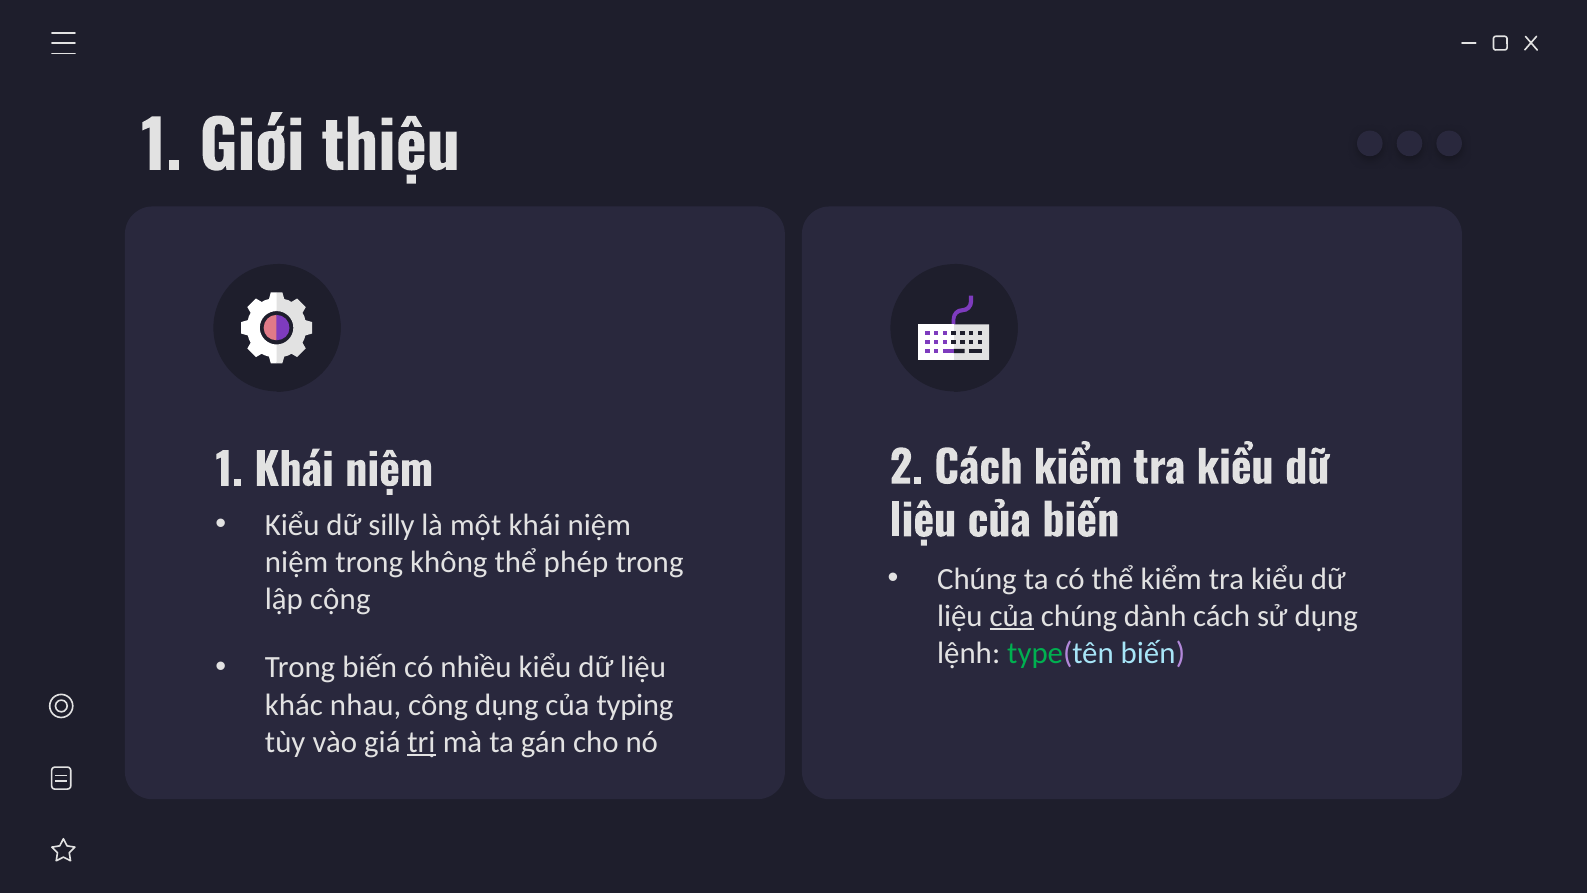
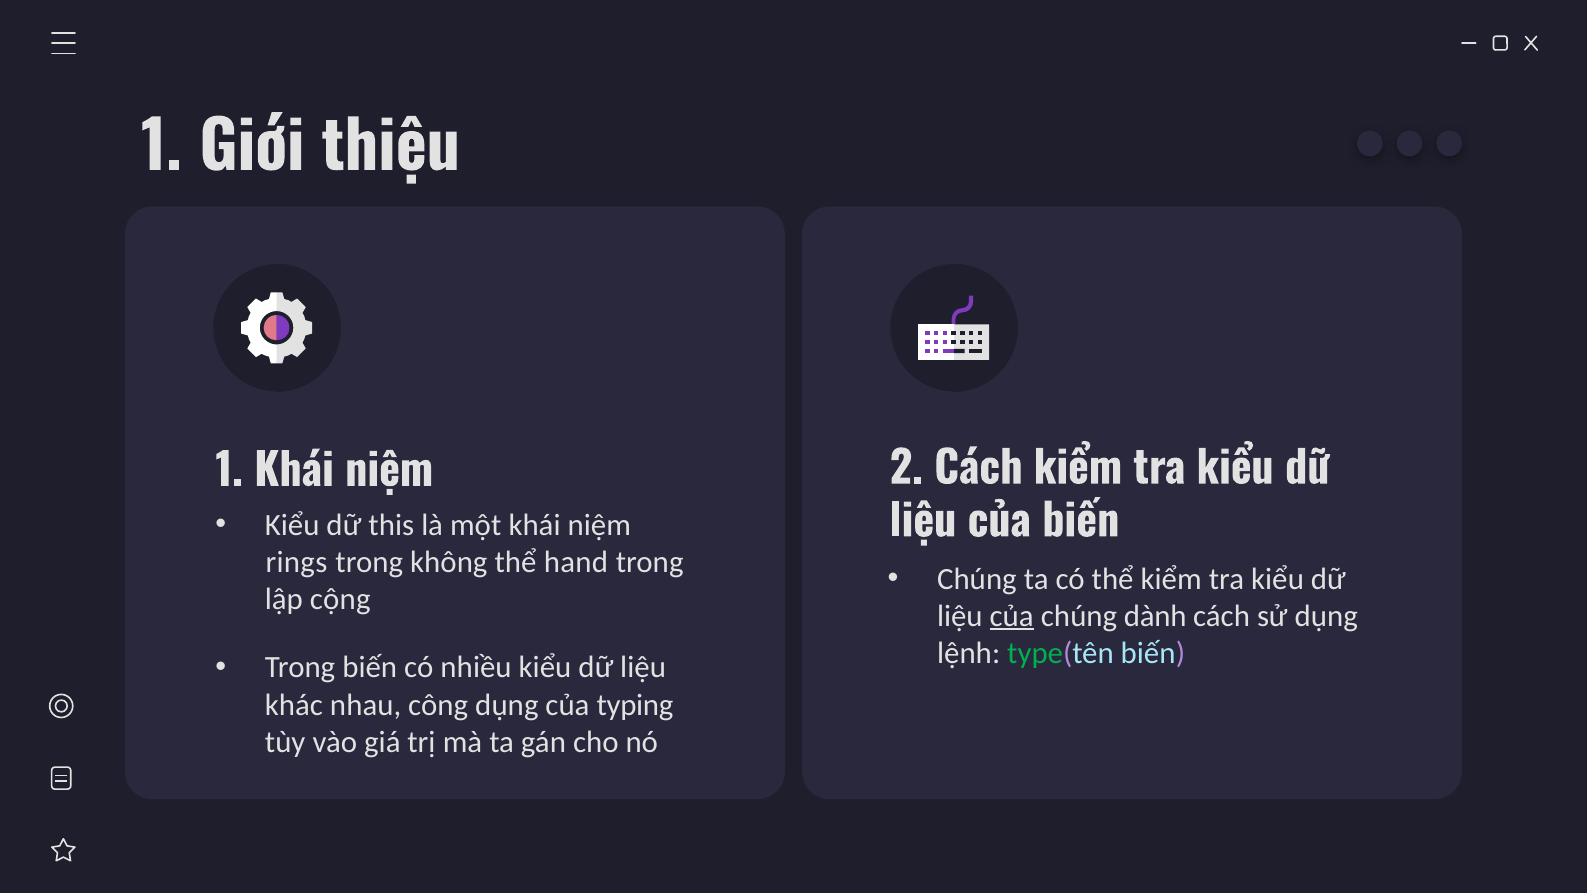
silly: silly -> this (391, 525)
niệm: niệm -> rings (296, 562)
phép: phép -> hand (576, 562)
trị underline: present -> none (421, 742)
